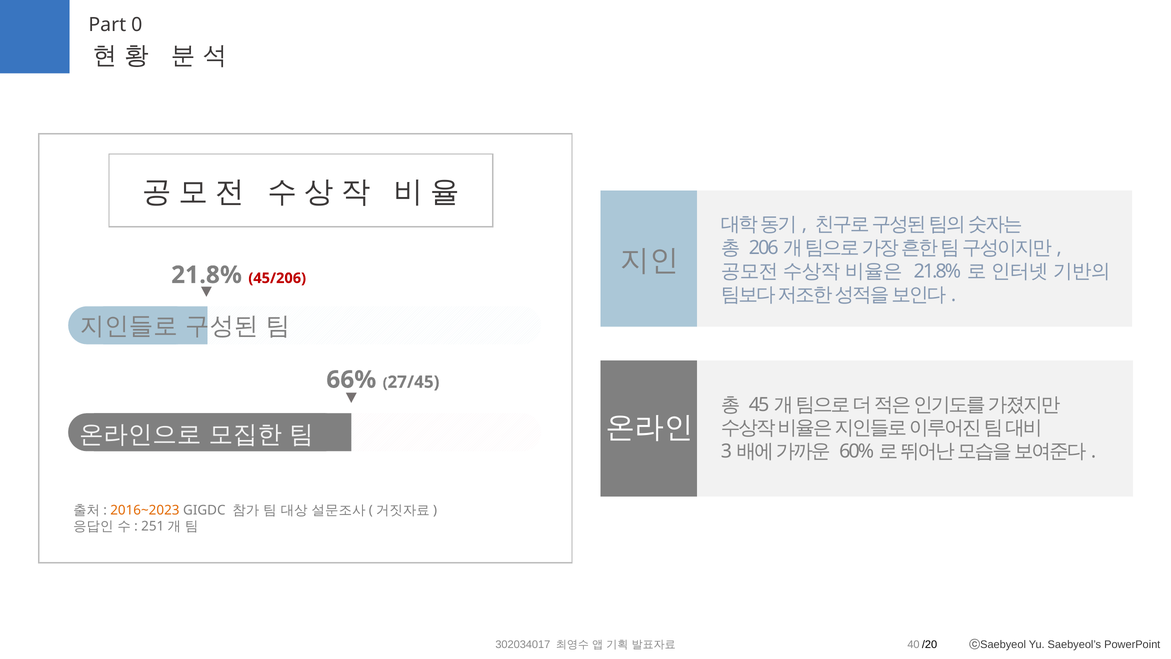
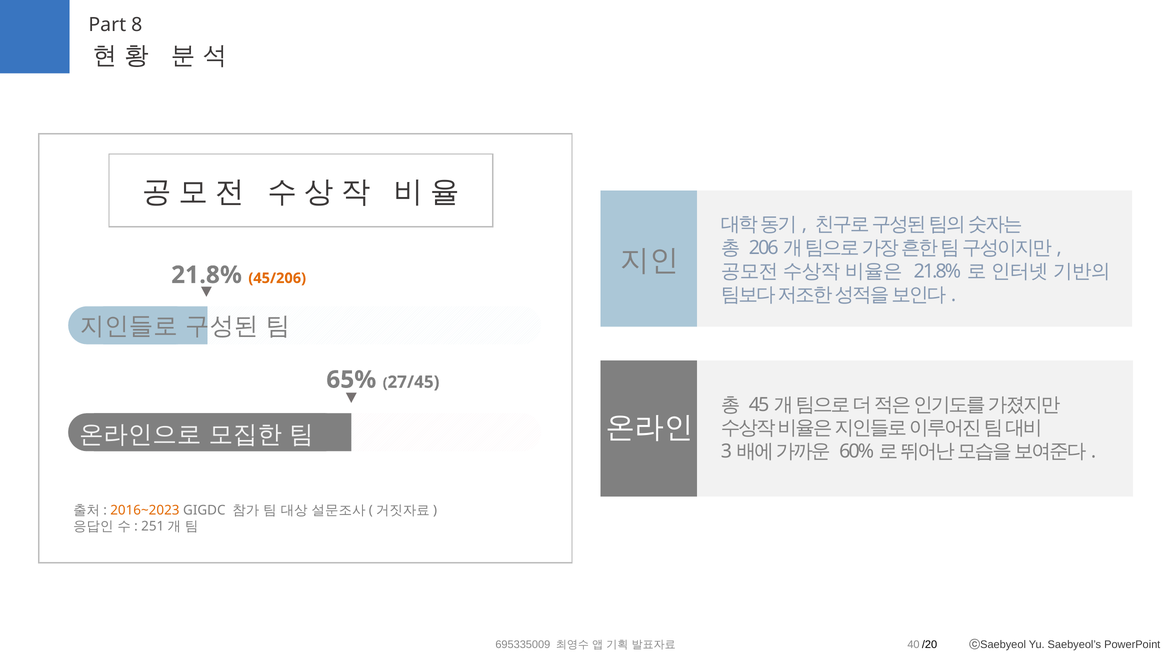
0: 0 -> 8 (137, 25)
45/206 colour: red -> orange (277, 278)
66%: 66% -> 65% (351, 380)
302034017: 302034017 -> 695335009 (523, 645)
